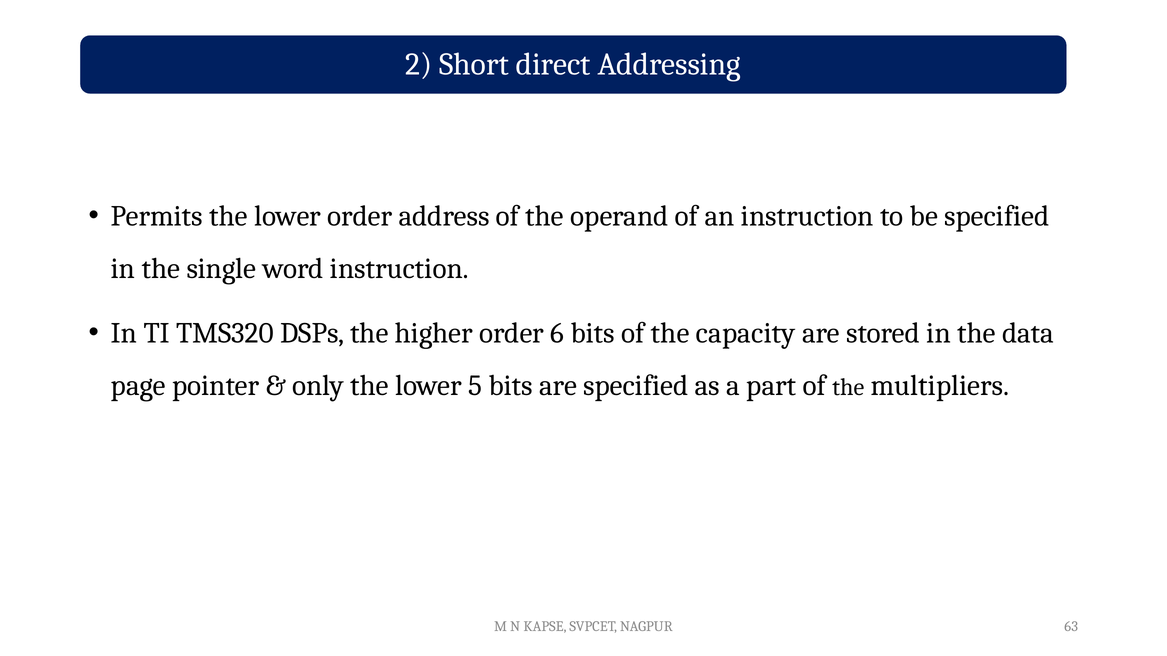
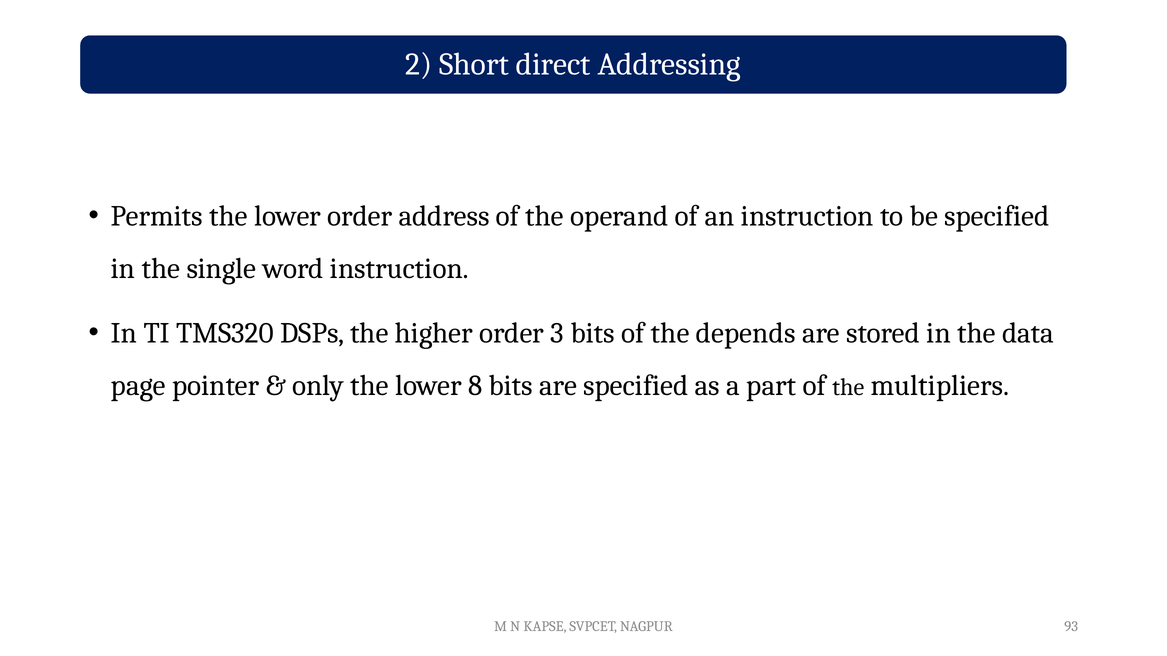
6: 6 -> 3 (557, 333)
capacity: capacity -> depends (746, 333)
5: 5 -> 8 (475, 386)
63: 63 -> 93 (1071, 627)
